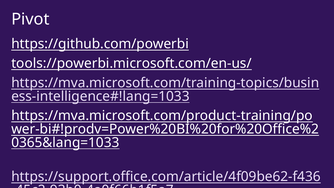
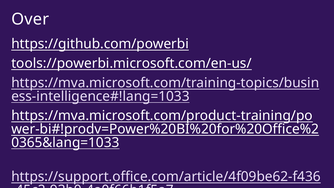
Pivot: Pivot -> Over (30, 19)
